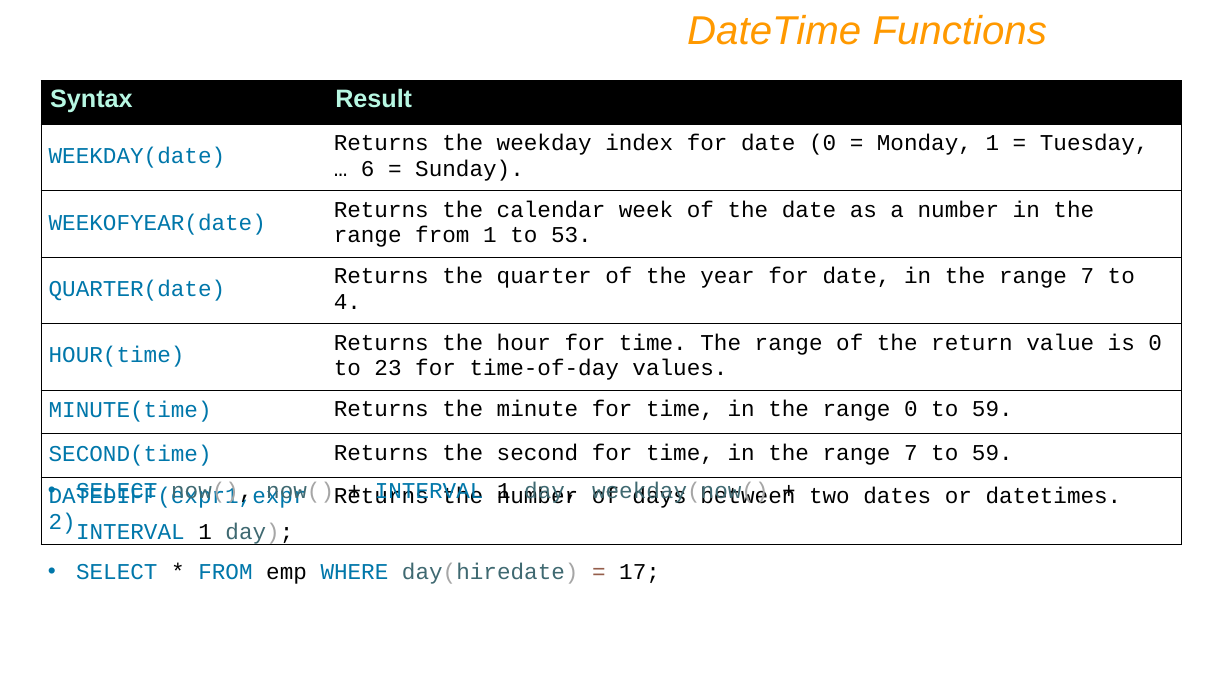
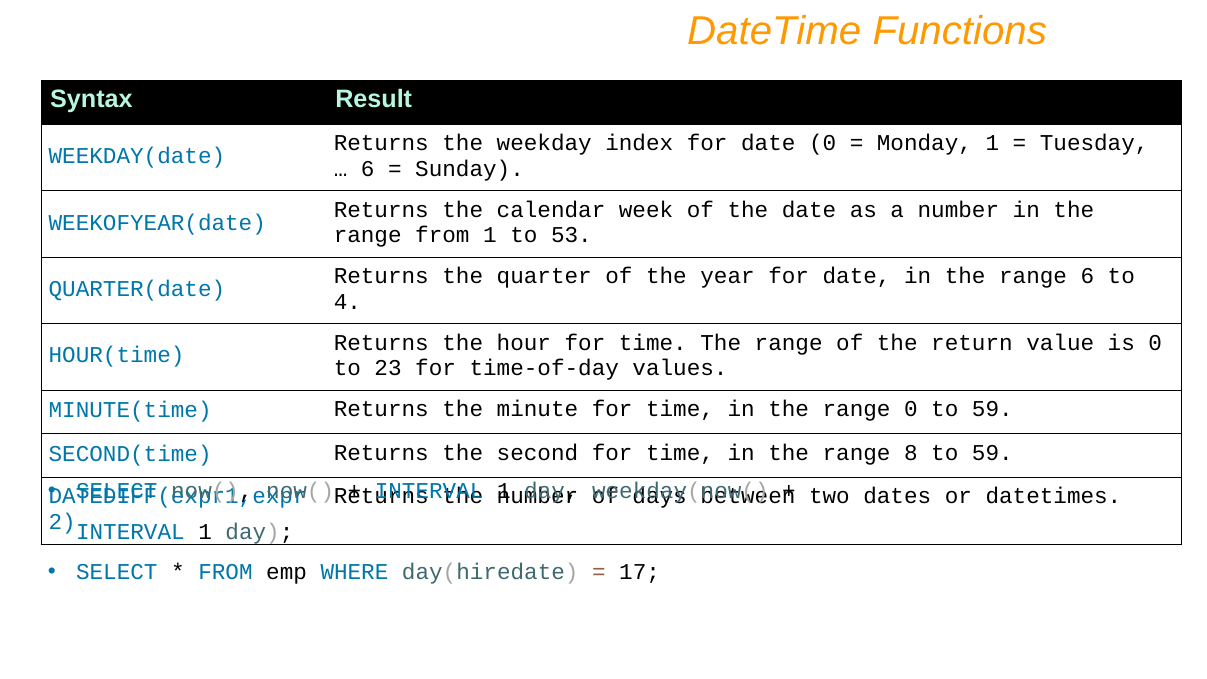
7: 7 -> 6 (1087, 276)
7: 7 -> 8 (911, 453)
